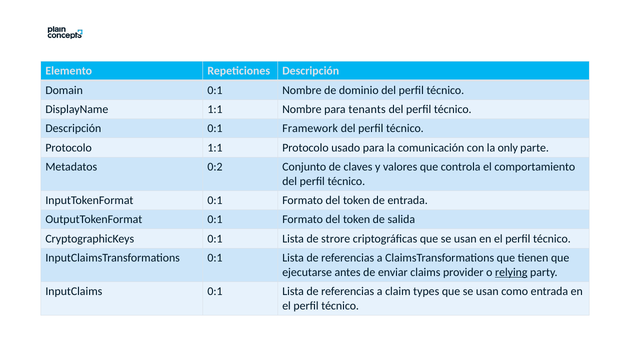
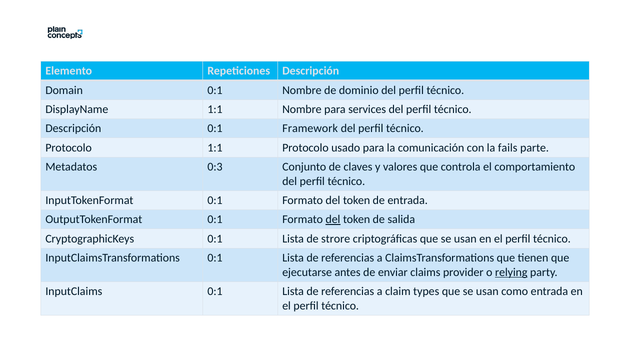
tenants: tenants -> services (367, 110)
only: only -> fails (508, 148)
0:2: 0:2 -> 0:3 (215, 167)
del underline: none -> present (333, 220)
